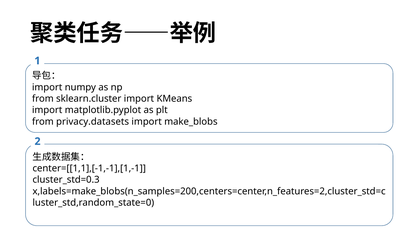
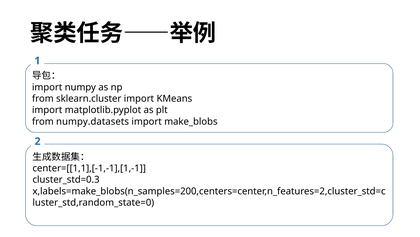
privacy.datasets: privacy.datasets -> numpy.datasets (93, 121)
